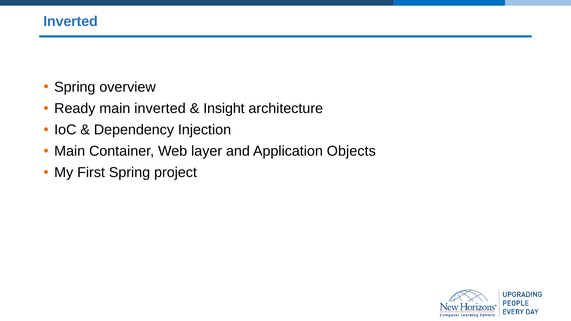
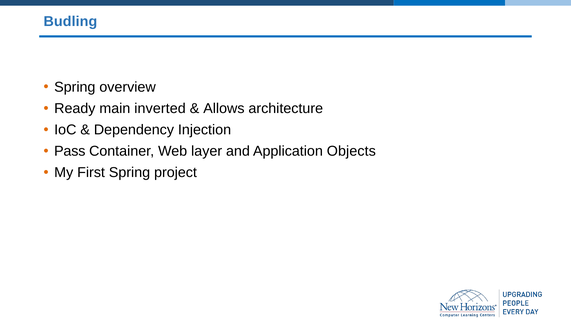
Inverted: Inverted -> Budling (70, 22)
Insight: Insight -> Allows (224, 109)
Main: Main -> Pass (70, 151)
